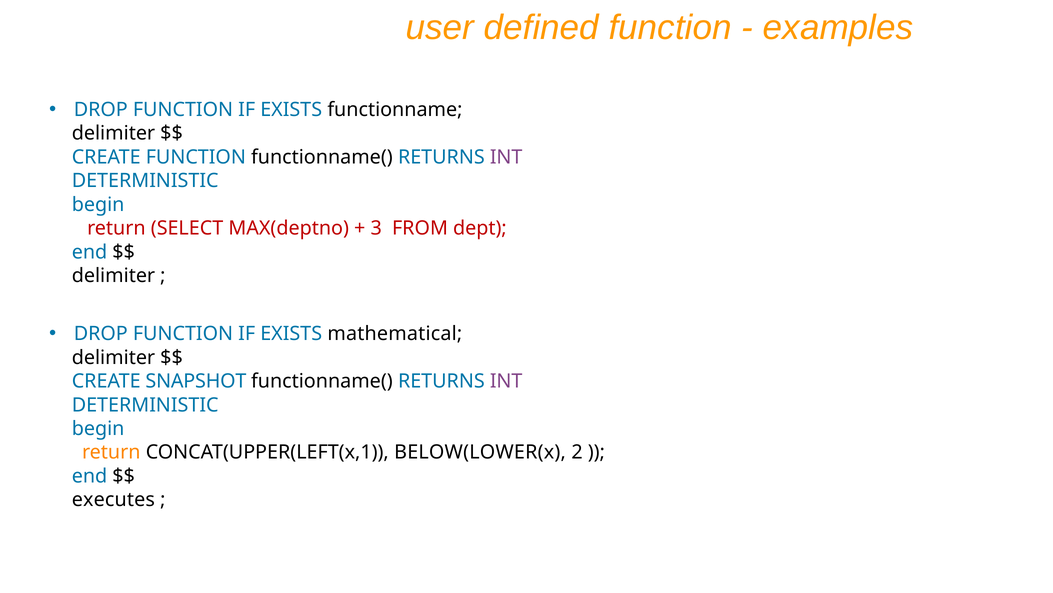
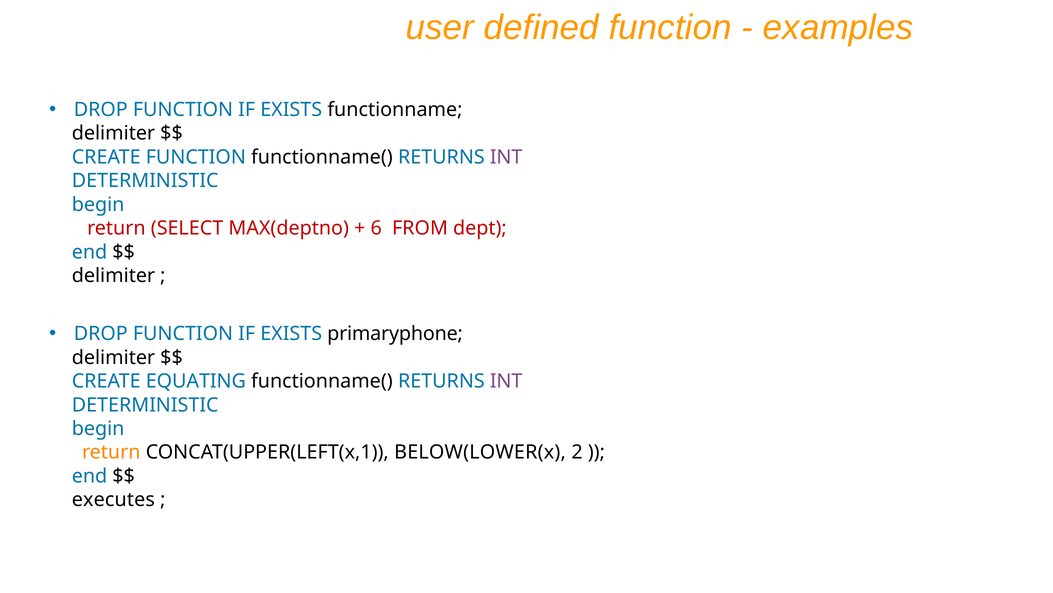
3: 3 -> 6 (376, 228)
mathematical: mathematical -> primaryphone (395, 333)
SNAPSHOT: SNAPSHOT -> EQUATING (196, 381)
